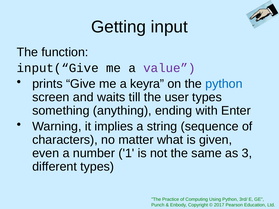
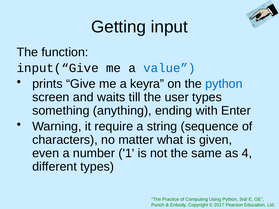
value colour: purple -> blue (169, 68)
implies: implies -> require (114, 127)
3: 3 -> 4 (247, 153)
